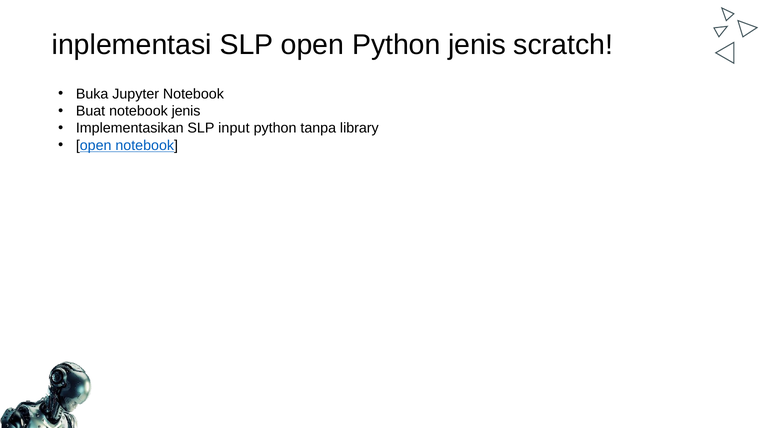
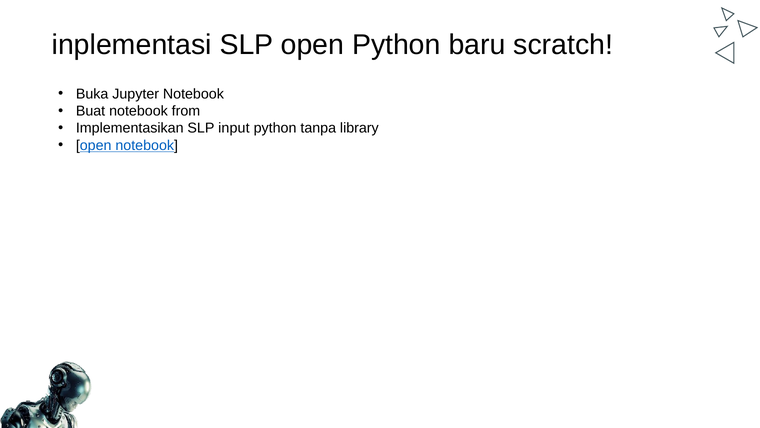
Python jenis: jenis -> baru (477, 45)
notebook jenis: jenis -> from (186, 111)
